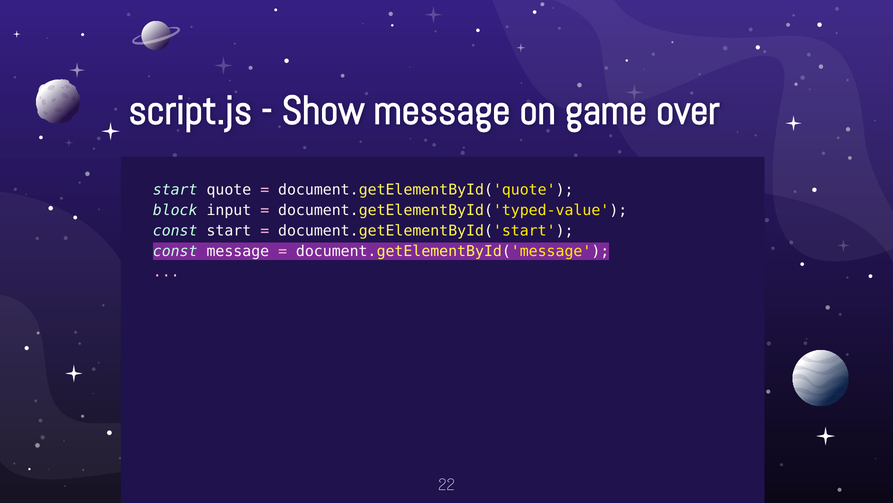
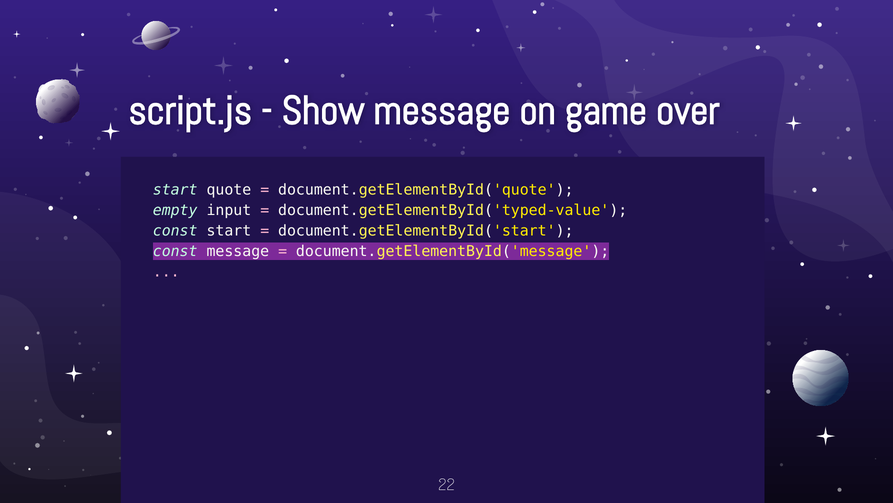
block: block -> empty (175, 210)
